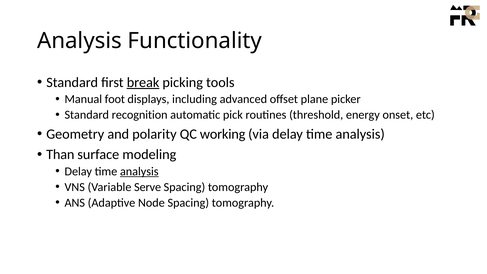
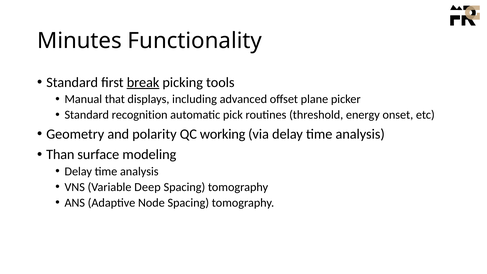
Analysis: Analysis -> Minutes (80, 41)
foot: foot -> that (115, 99)
analysis underline: present -> none (139, 171)
Serve: Serve -> Deep (147, 187)
